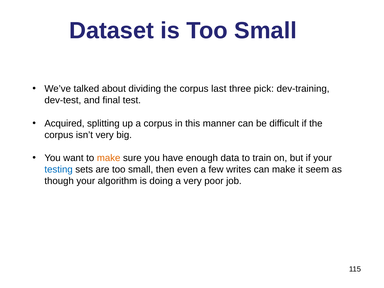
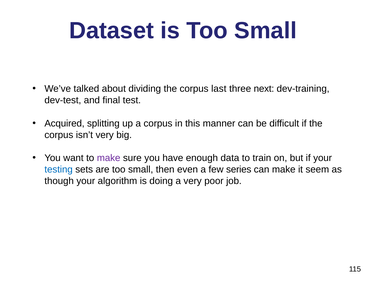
pick: pick -> next (264, 89)
make colour: orange -> purple (109, 158)
writes: writes -> series (239, 169)
